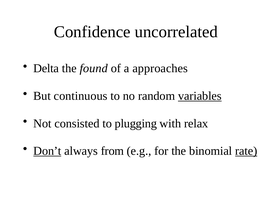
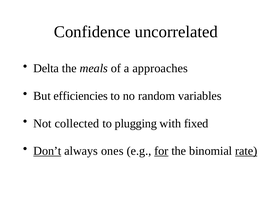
found: found -> meals (94, 68)
continuous: continuous -> efficiencies (81, 96)
variables underline: present -> none (200, 96)
consisted: consisted -> collected (77, 123)
relax: relax -> fixed (196, 123)
from: from -> ones (112, 151)
for underline: none -> present (161, 151)
